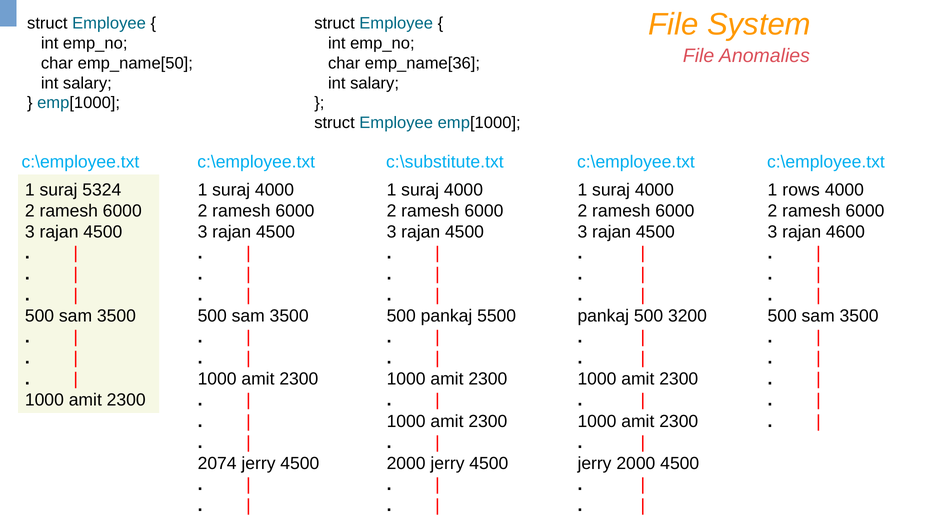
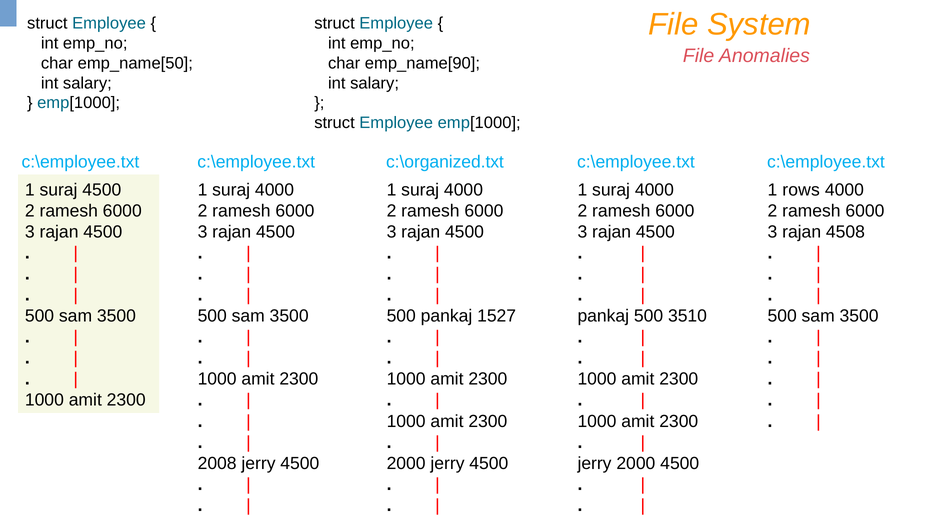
emp_name[36: emp_name[36 -> emp_name[90 (422, 63)
c:\substitute.txt: c:\substitute.txt -> c:\organized.txt (445, 162)
suraj 5324: 5324 -> 4500 (102, 190)
4600: 4600 -> 4508 (845, 232)
5500: 5500 -> 1527 (497, 316)
3200: 3200 -> 3510 (688, 316)
2074: 2074 -> 2008 (217, 463)
